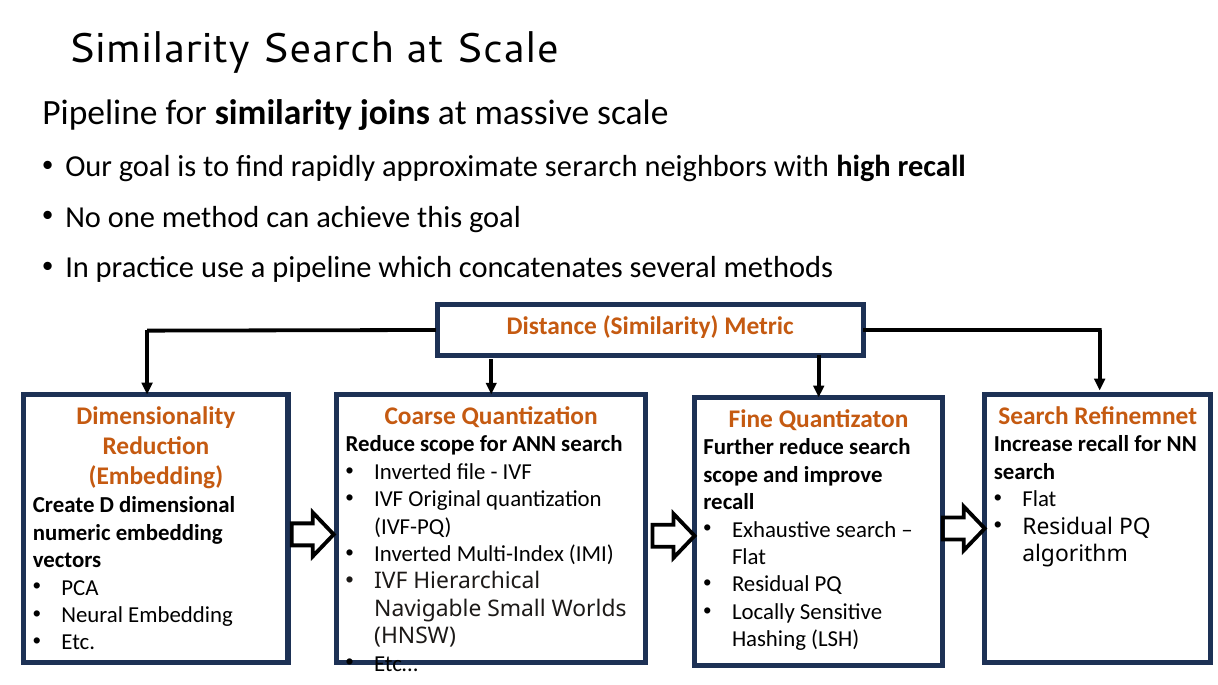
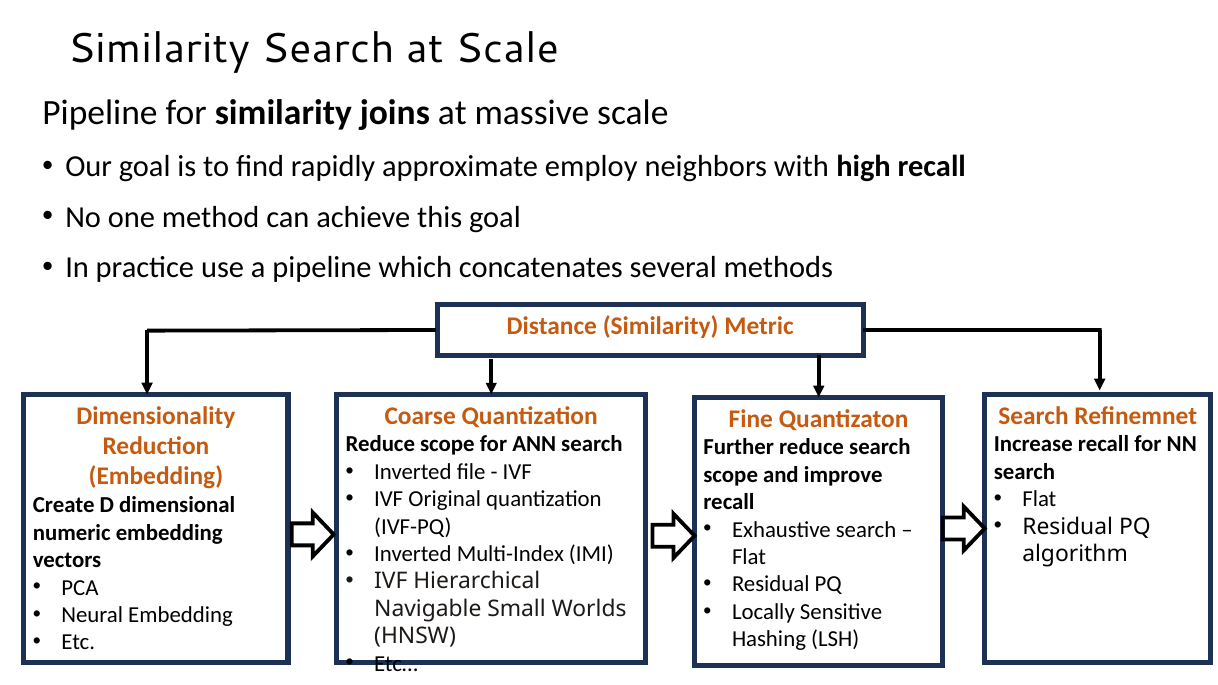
serarch: serarch -> employ (591, 166)
